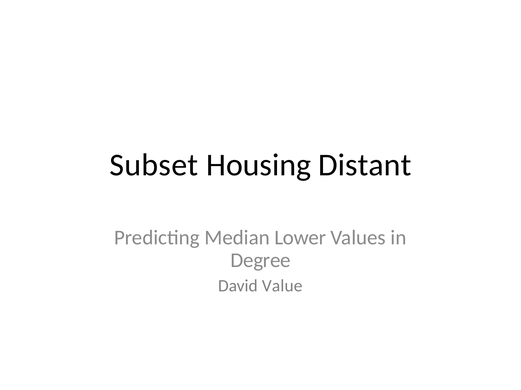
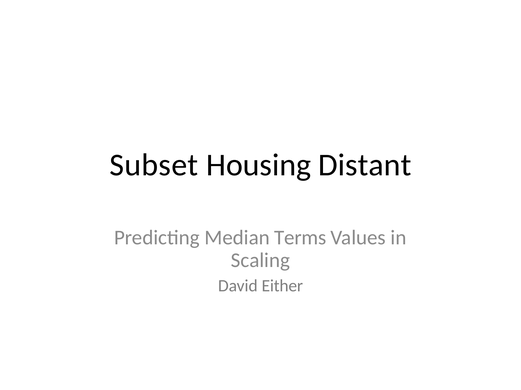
Lower: Lower -> Terms (300, 238)
Degree: Degree -> Scaling (260, 261)
Value: Value -> Either (282, 286)
